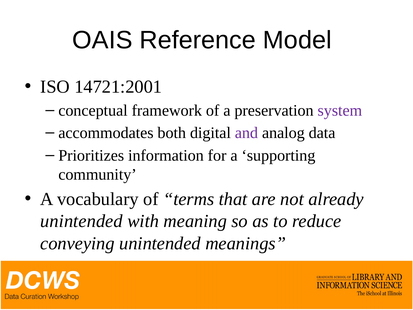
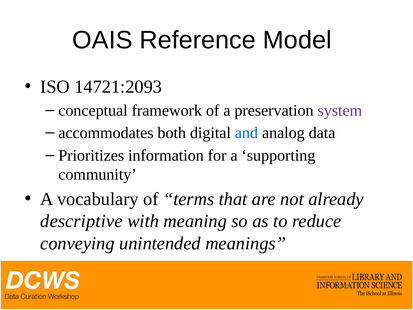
14721:2001: 14721:2001 -> 14721:2093 (118, 87)
and colour: purple -> blue (246, 133)
unintended: unintended -> descriptive (81, 221)
